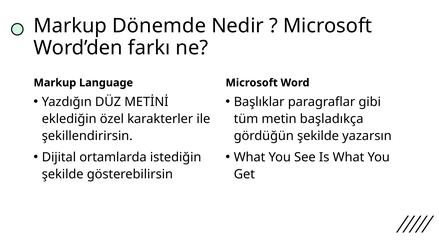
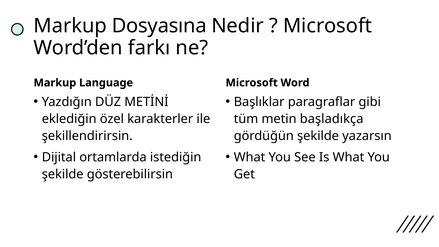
Dönemde: Dönemde -> Dosyasına (159, 26)
